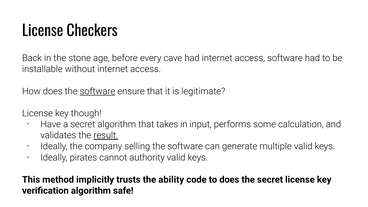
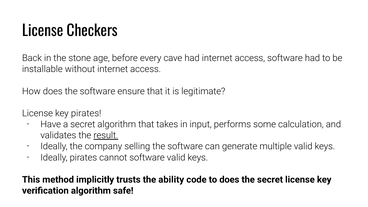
software underline: present -> none (98, 91)
key though: though -> pirates (86, 113)
cannot authority: authority -> software (147, 158)
